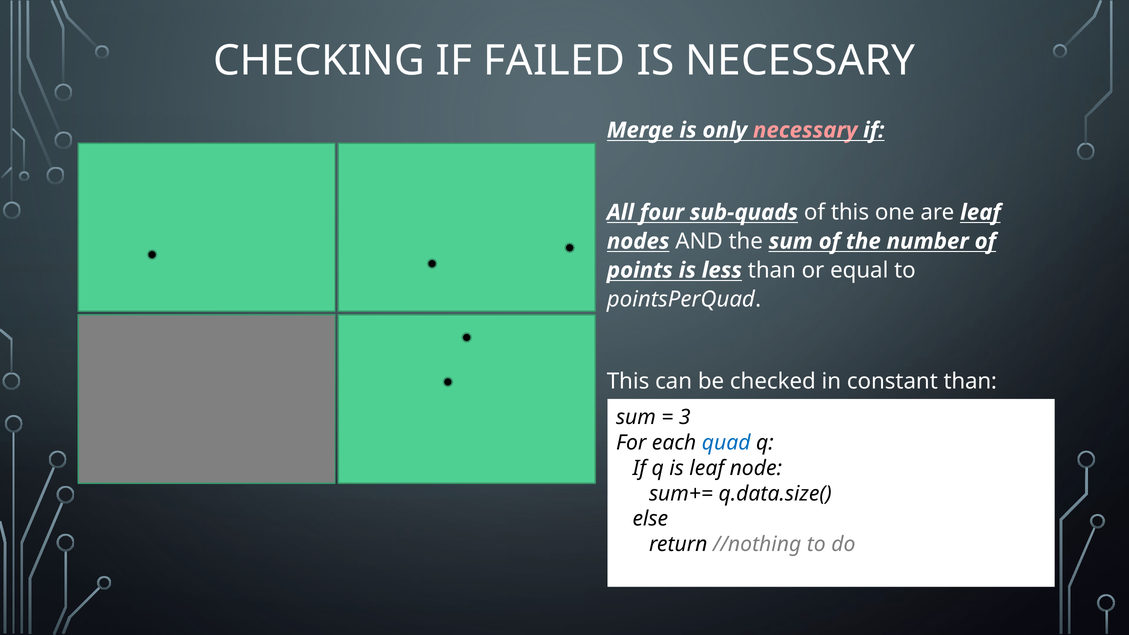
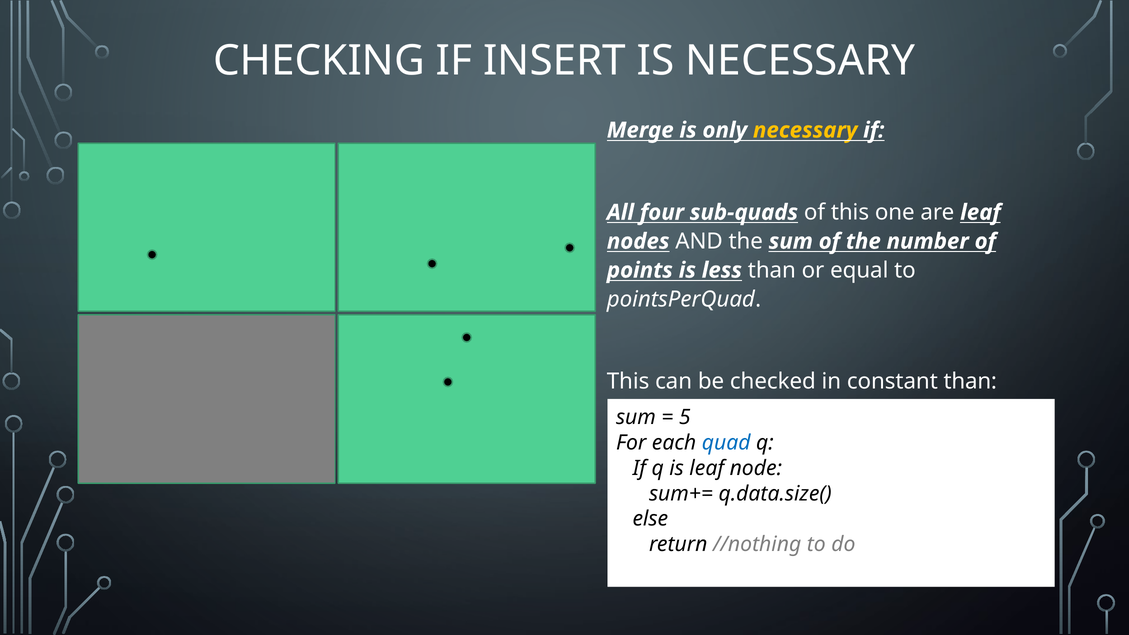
FAILED: FAILED -> INSERT (555, 61)
necessary colour: pink -> yellow (805, 130)
3: 3 -> 5 (685, 417)
